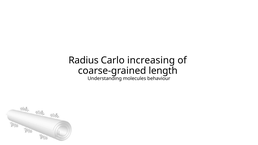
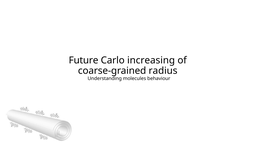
Radius: Radius -> Future (84, 60)
length: length -> radius (163, 71)
